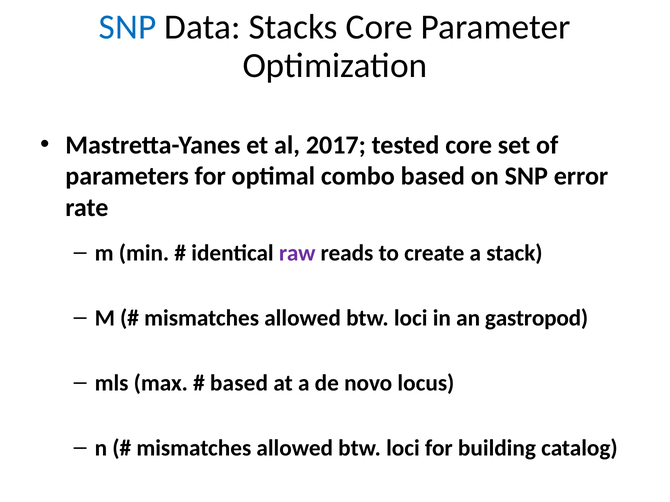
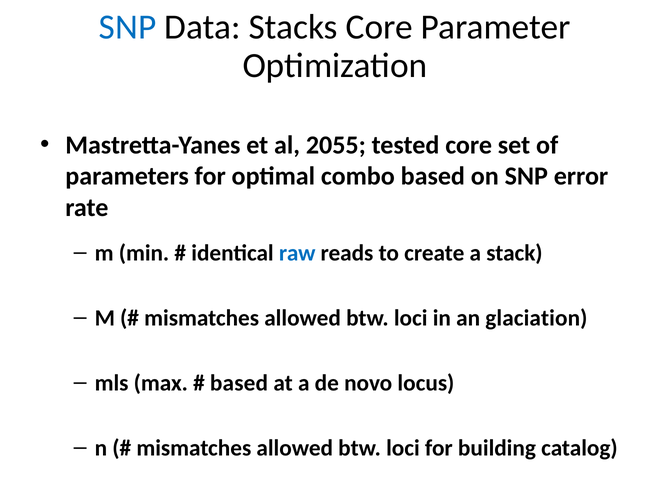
2017: 2017 -> 2055 (336, 145)
raw colour: purple -> blue (297, 253)
gastropod: gastropod -> glaciation (536, 318)
